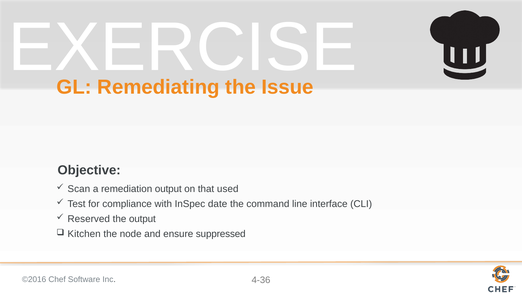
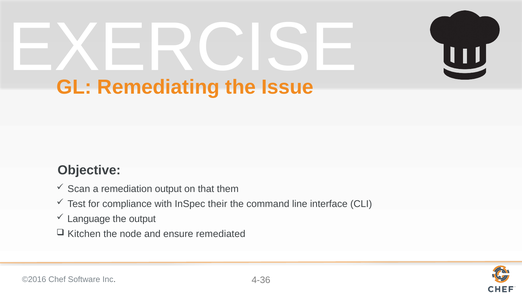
used: used -> them (228, 189)
date: date -> their (218, 204)
Reserved: Reserved -> Language (89, 219)
suppressed: suppressed -> remediated (221, 234)
